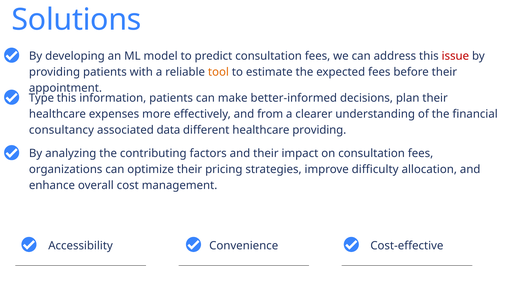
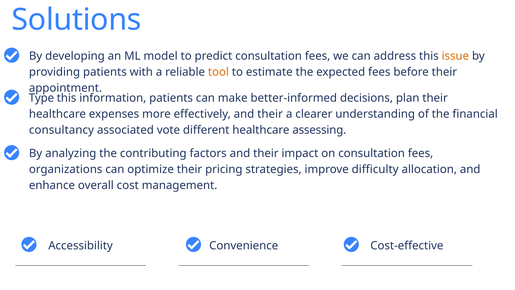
issue colour: red -> orange (455, 56)
effectively and from: from -> their (270, 114)
data: data -> vote (168, 130)
healthcare providing: providing -> assessing (319, 130)
